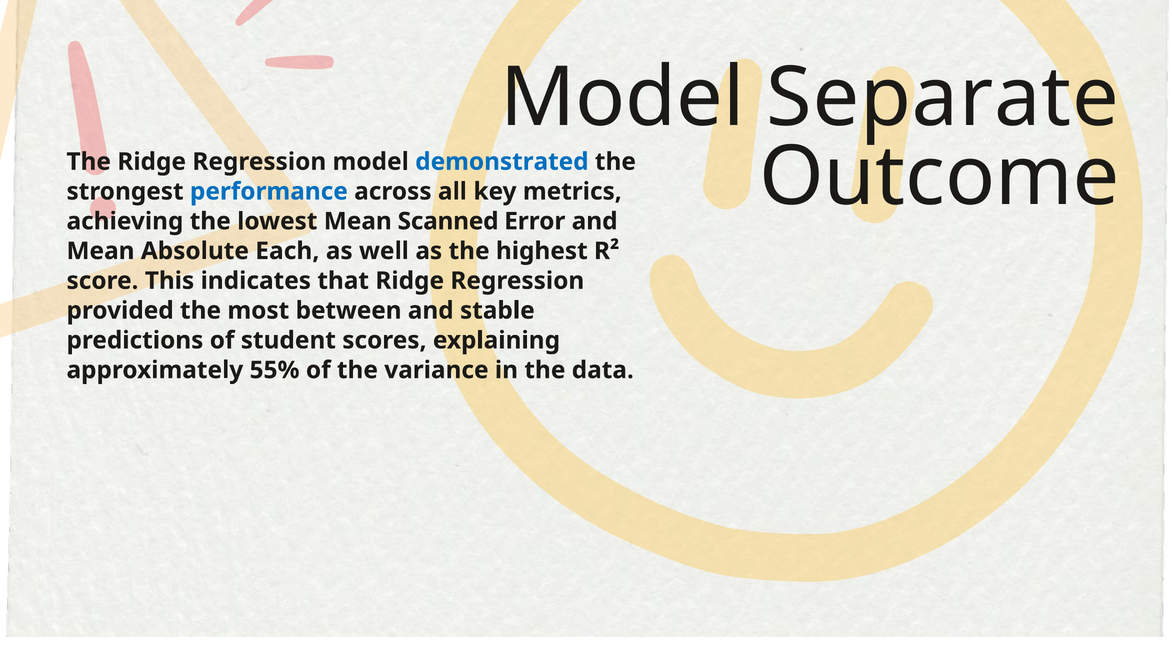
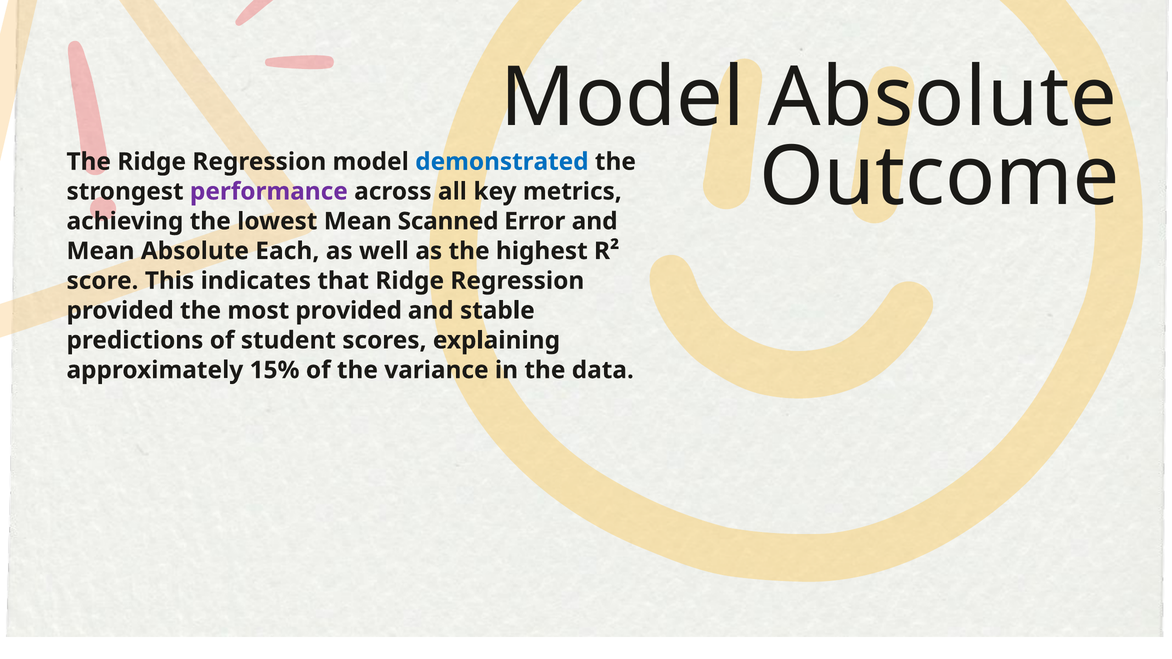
Model Separate: Separate -> Absolute (942, 98)
performance colour: blue -> purple (269, 192)
most between: between -> provided (349, 311)
55%: 55% -> 15% (275, 370)
